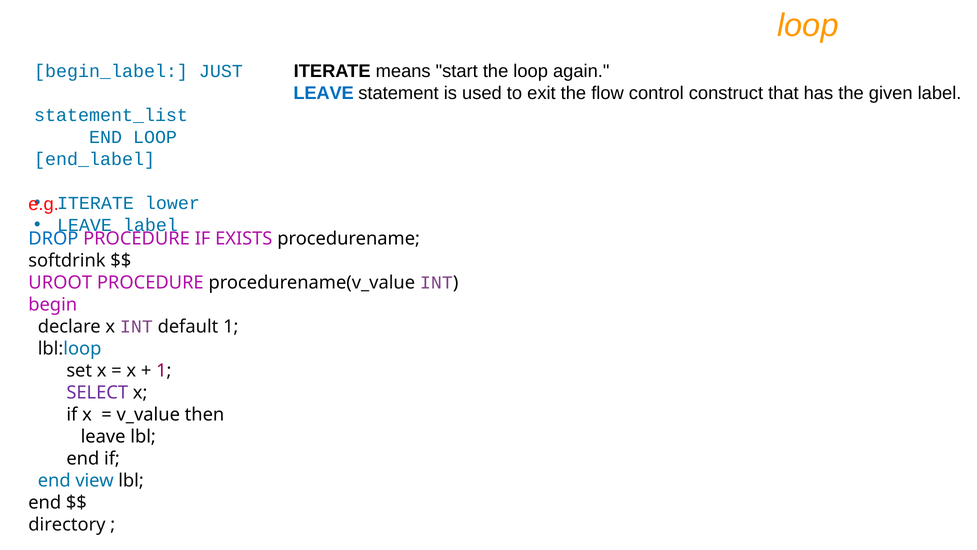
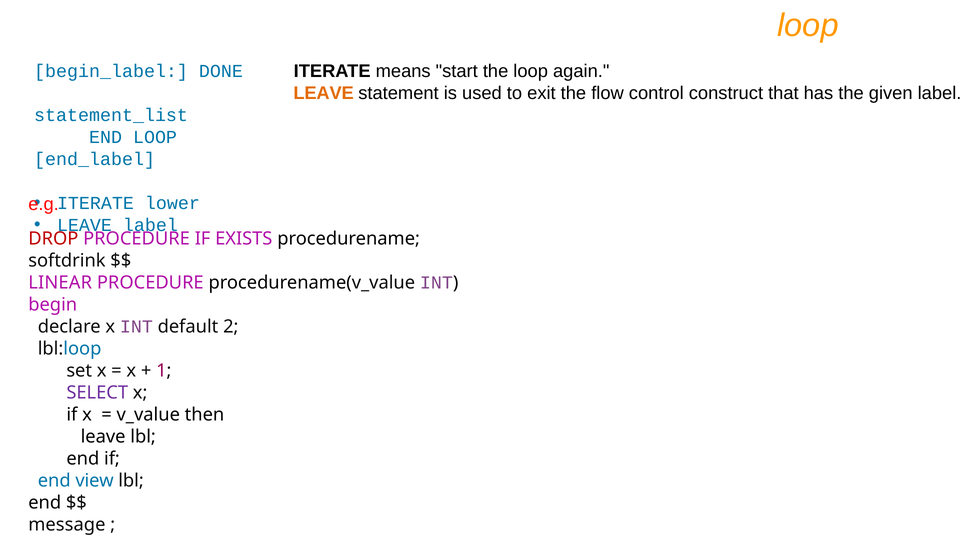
JUST: JUST -> DONE (221, 71)
LEAVE colour: blue -> orange (324, 93)
DROP colour: blue -> red (53, 239)
UROOT: UROOT -> LINEAR (60, 283)
default 1: 1 -> 2 (231, 327)
directory: directory -> message (67, 524)
